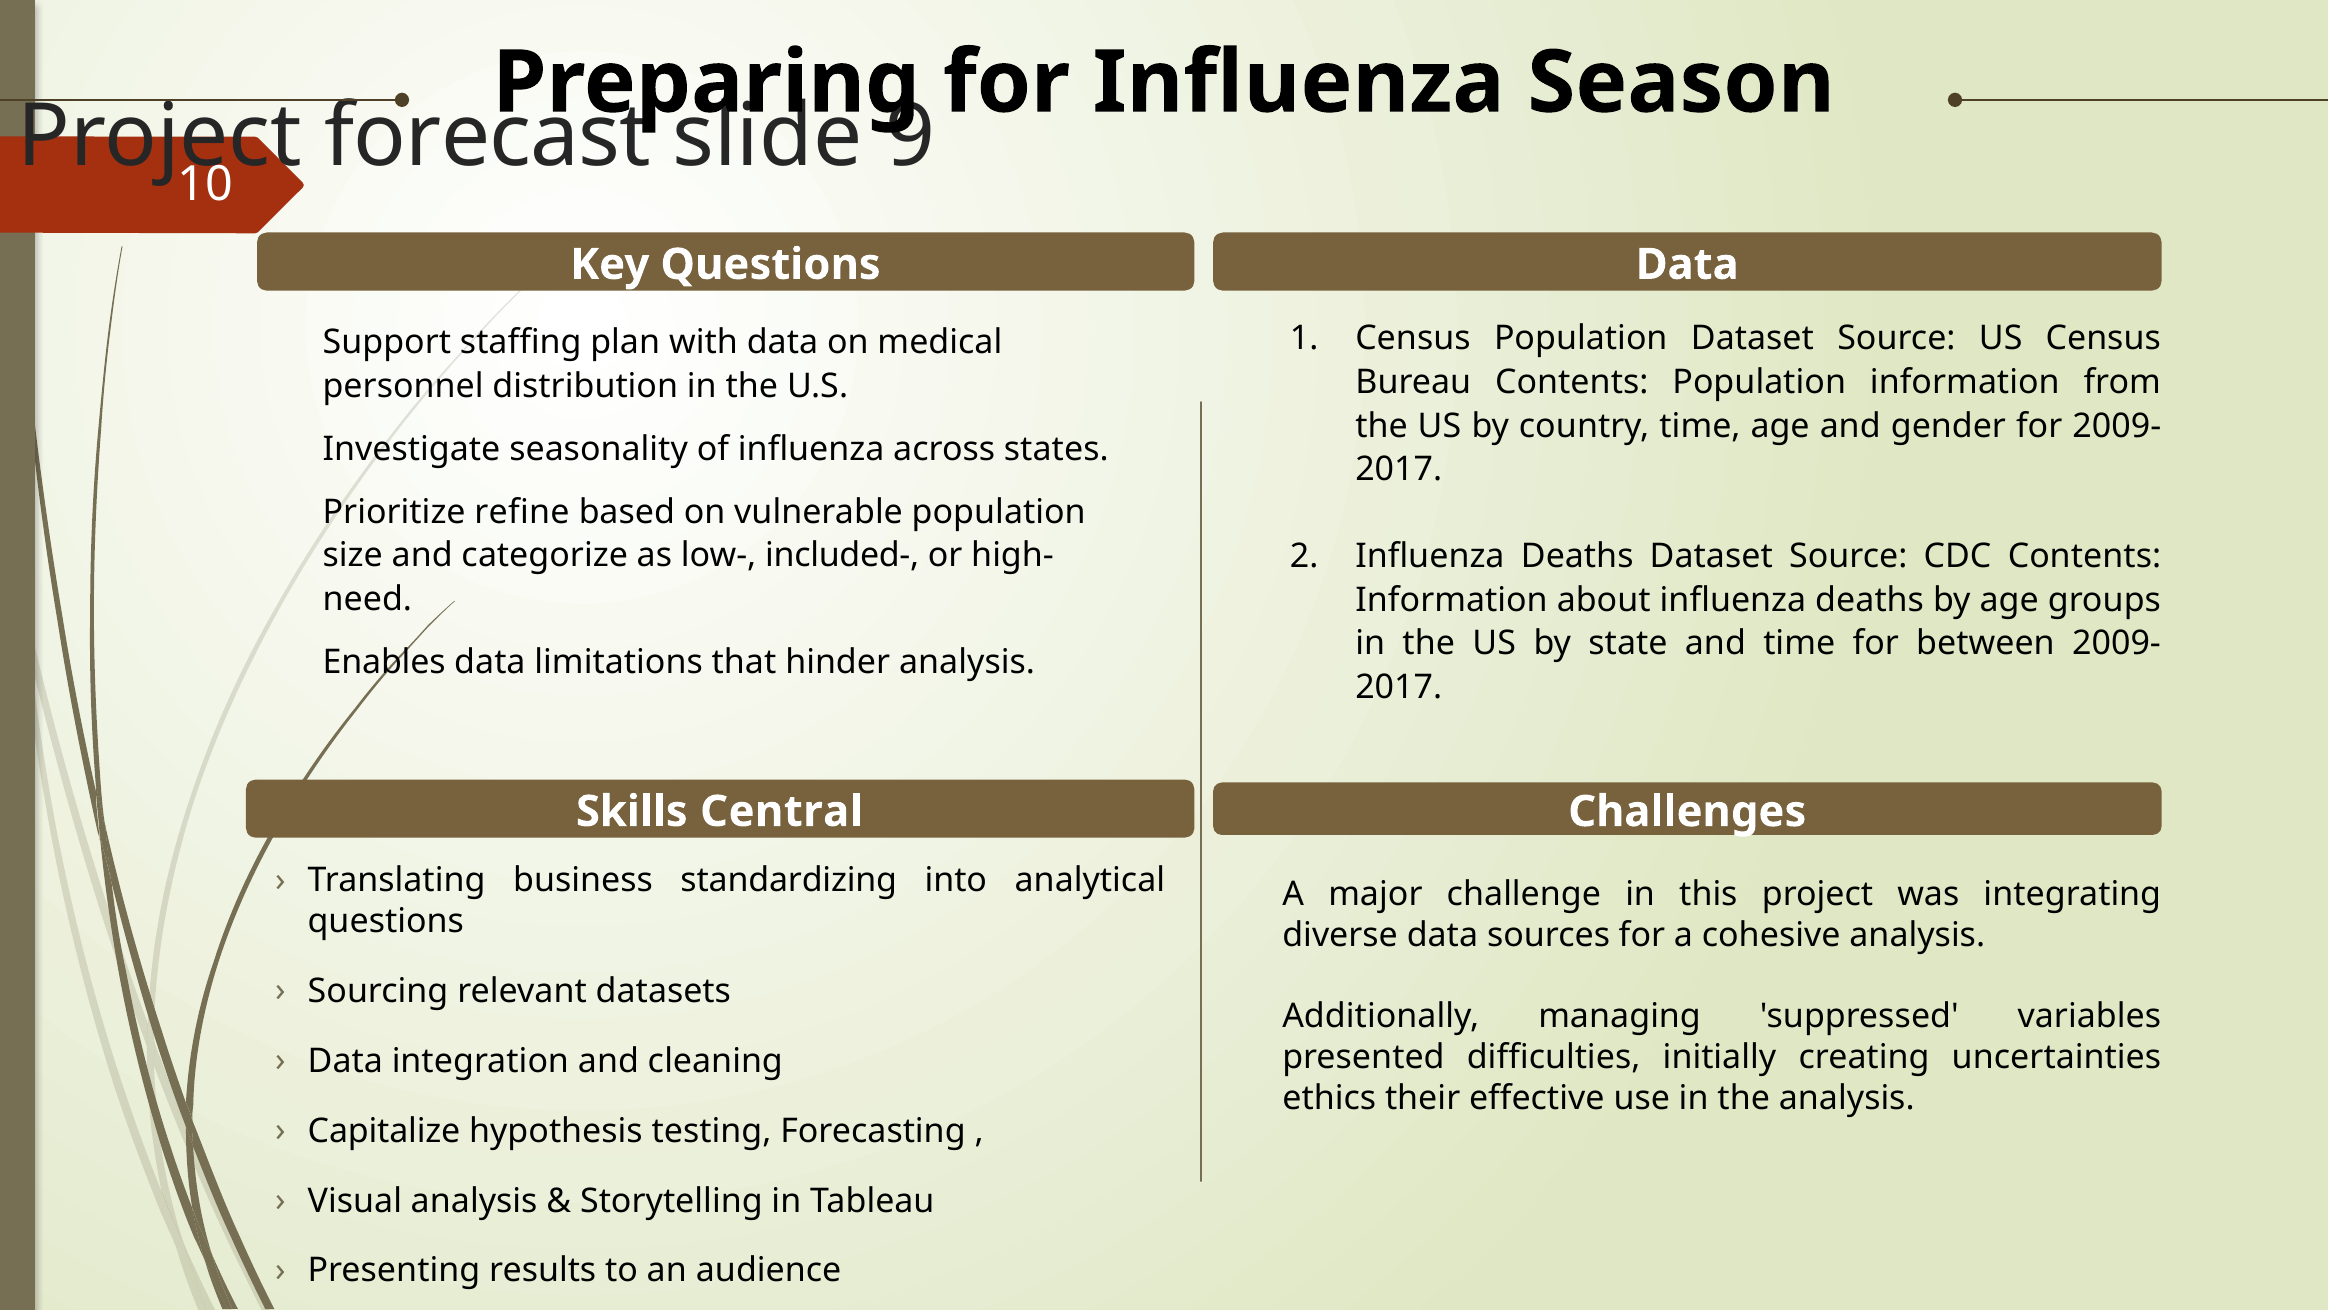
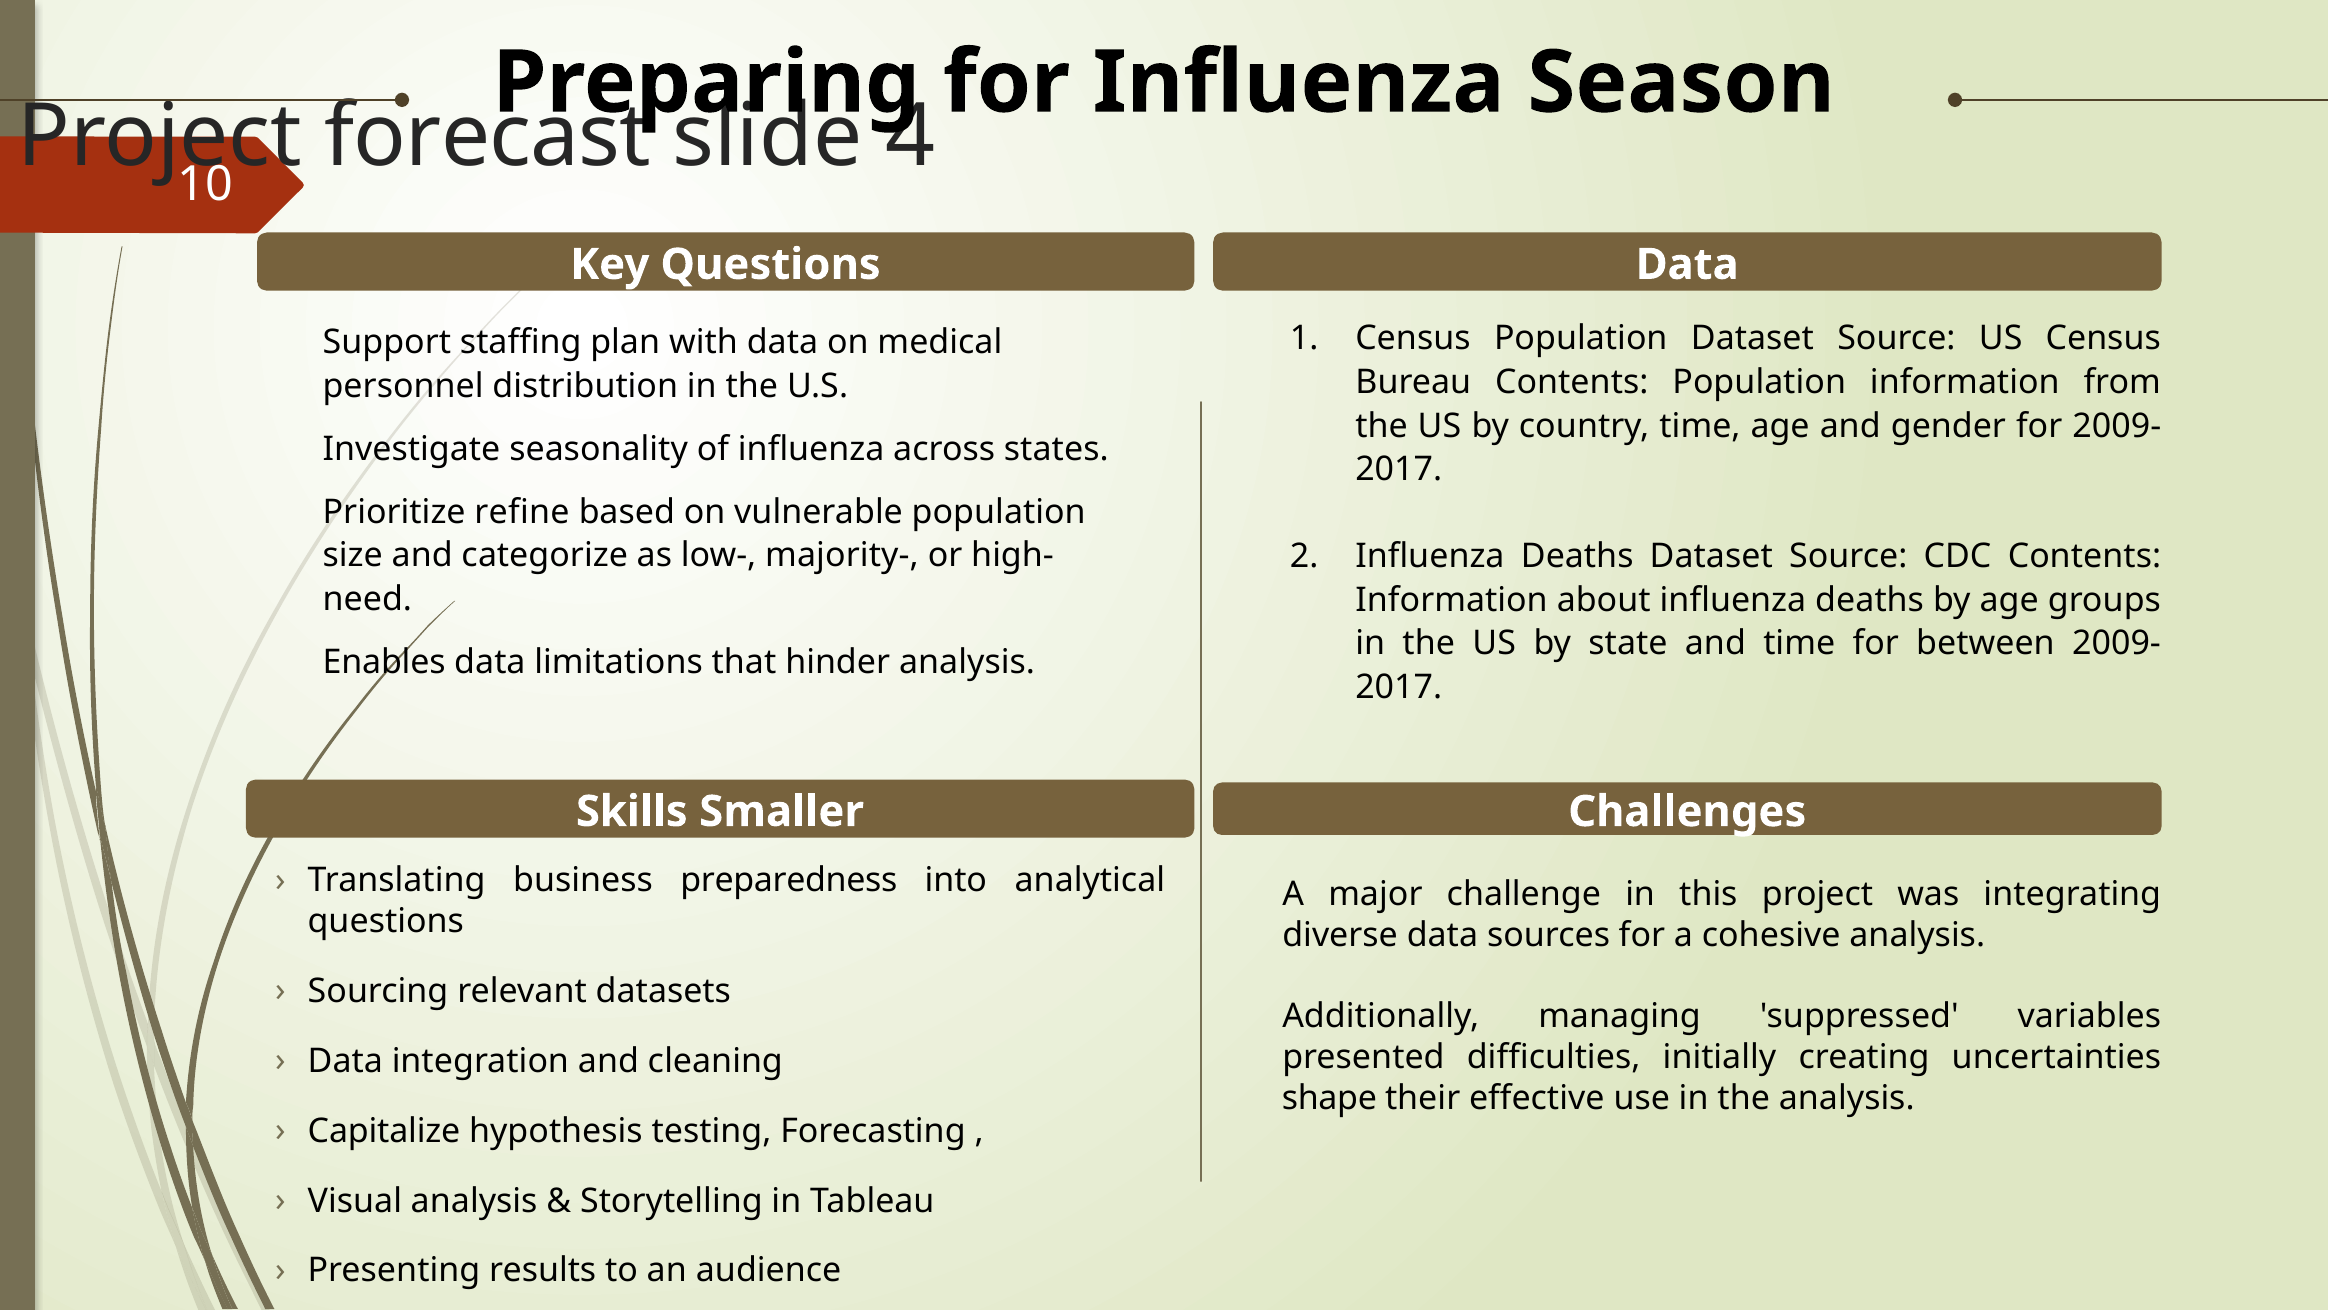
9: 9 -> 4 (910, 137)
included-: included- -> majority- (842, 555)
Central: Central -> Smaller (782, 811)
standardizing: standardizing -> preparedness (789, 880)
ethics: ethics -> shape (1329, 1097)
